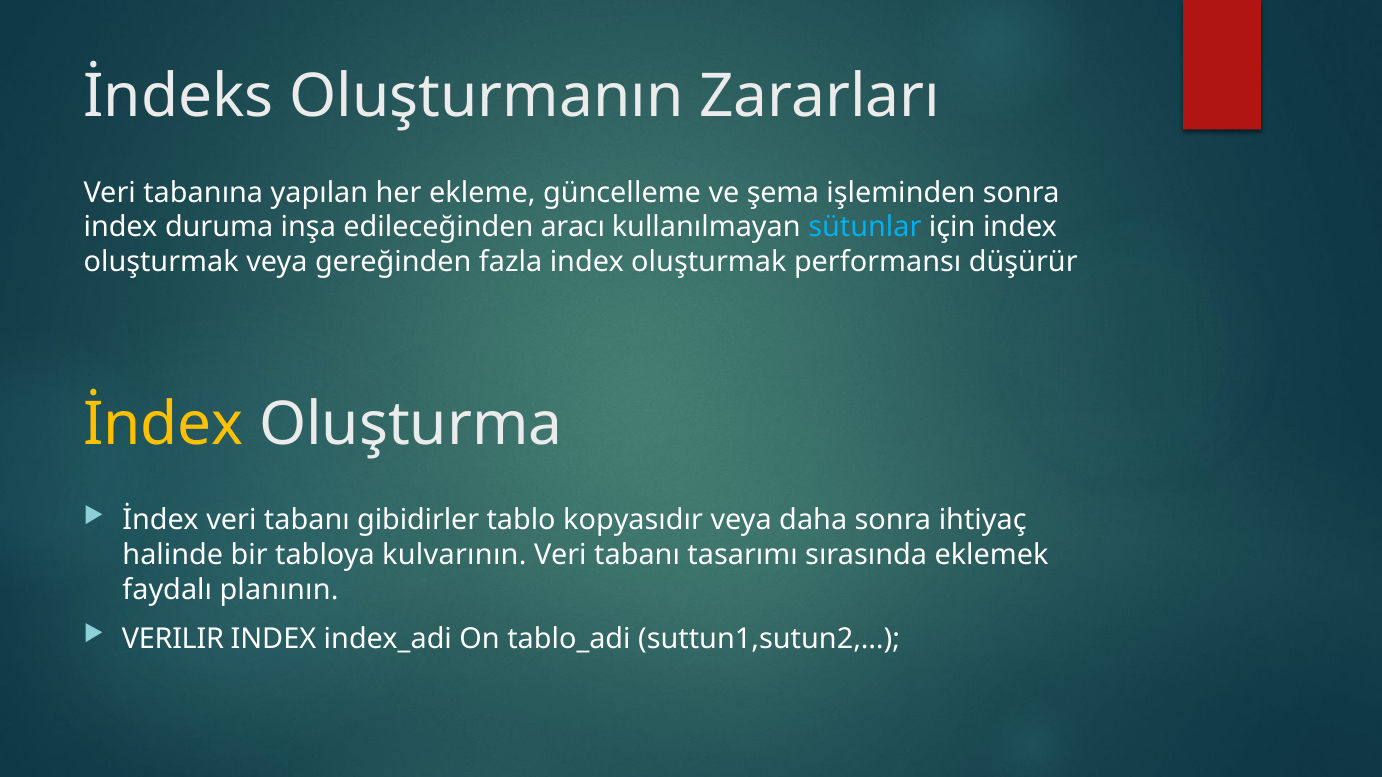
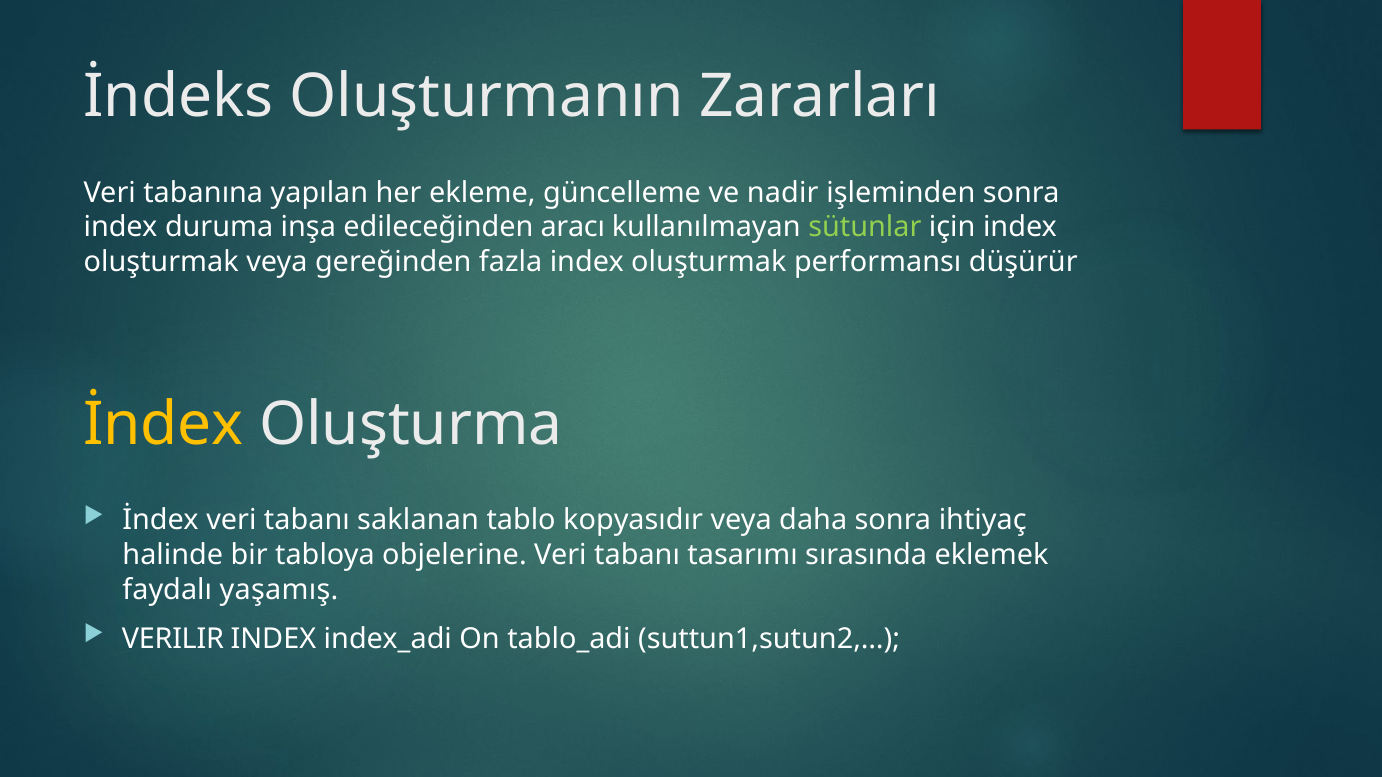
şema: şema -> nadir (783, 193)
sütunlar colour: light blue -> light green (865, 227)
gibidirler: gibidirler -> saklanan (418, 521)
kulvarının: kulvarının -> objelerine (454, 555)
planının: planının -> yaşamış (279, 590)
